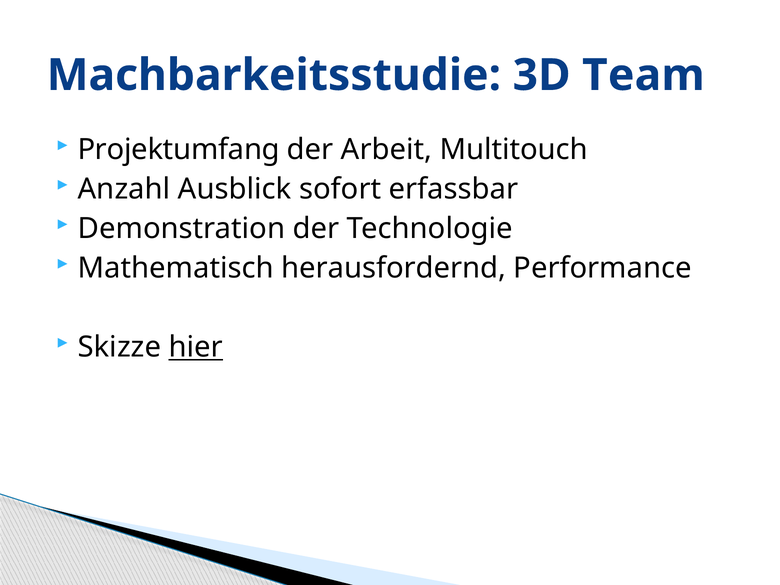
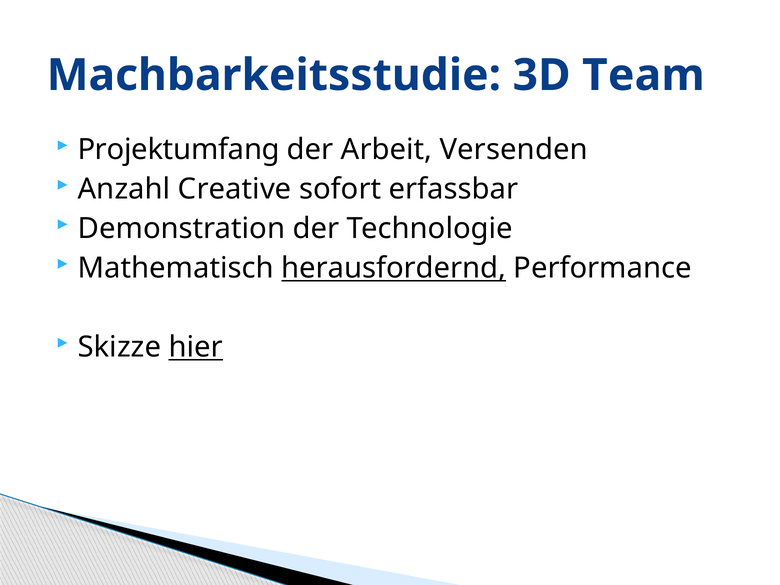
Multitouch: Multitouch -> Versenden (514, 150)
Ausblick: Ausblick -> Creative (235, 189)
herausfordernd underline: none -> present (394, 268)
